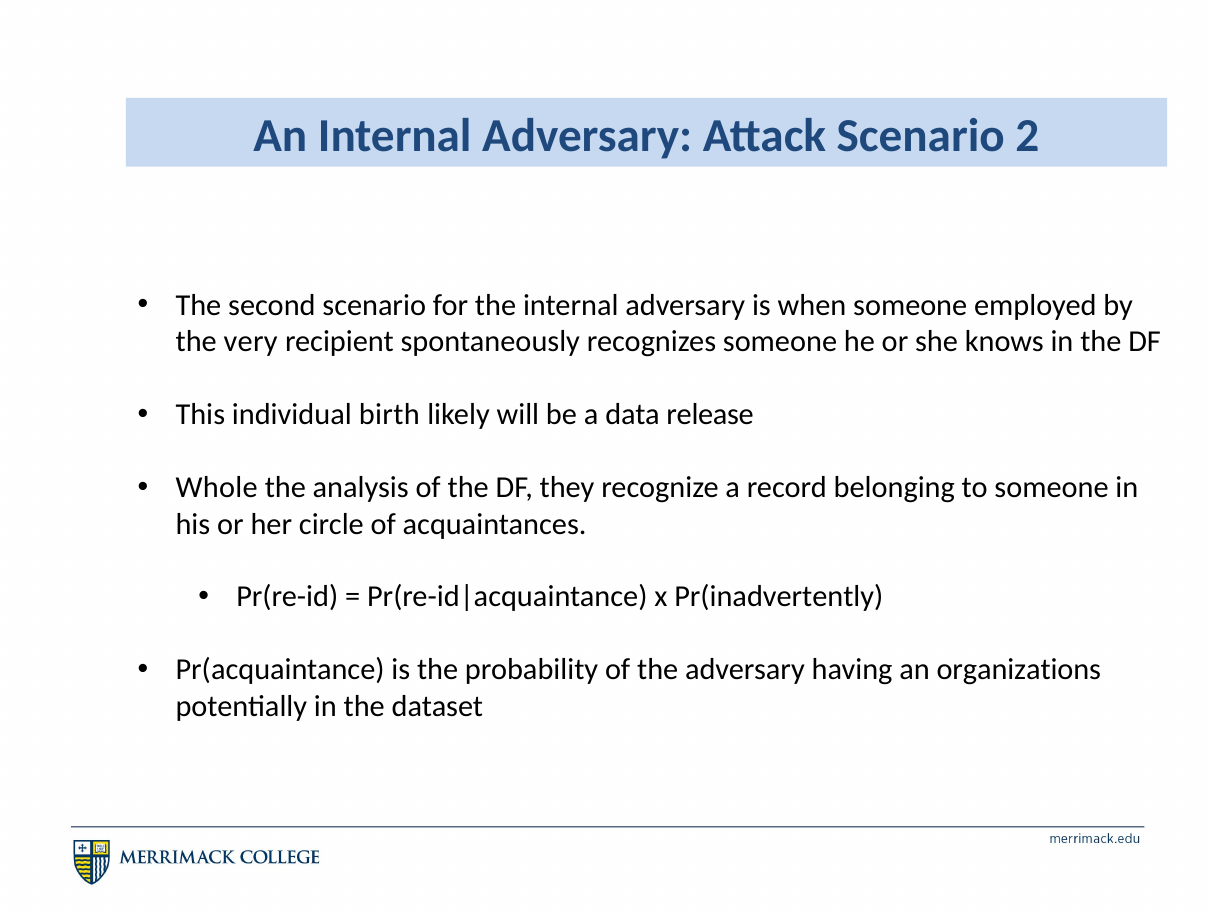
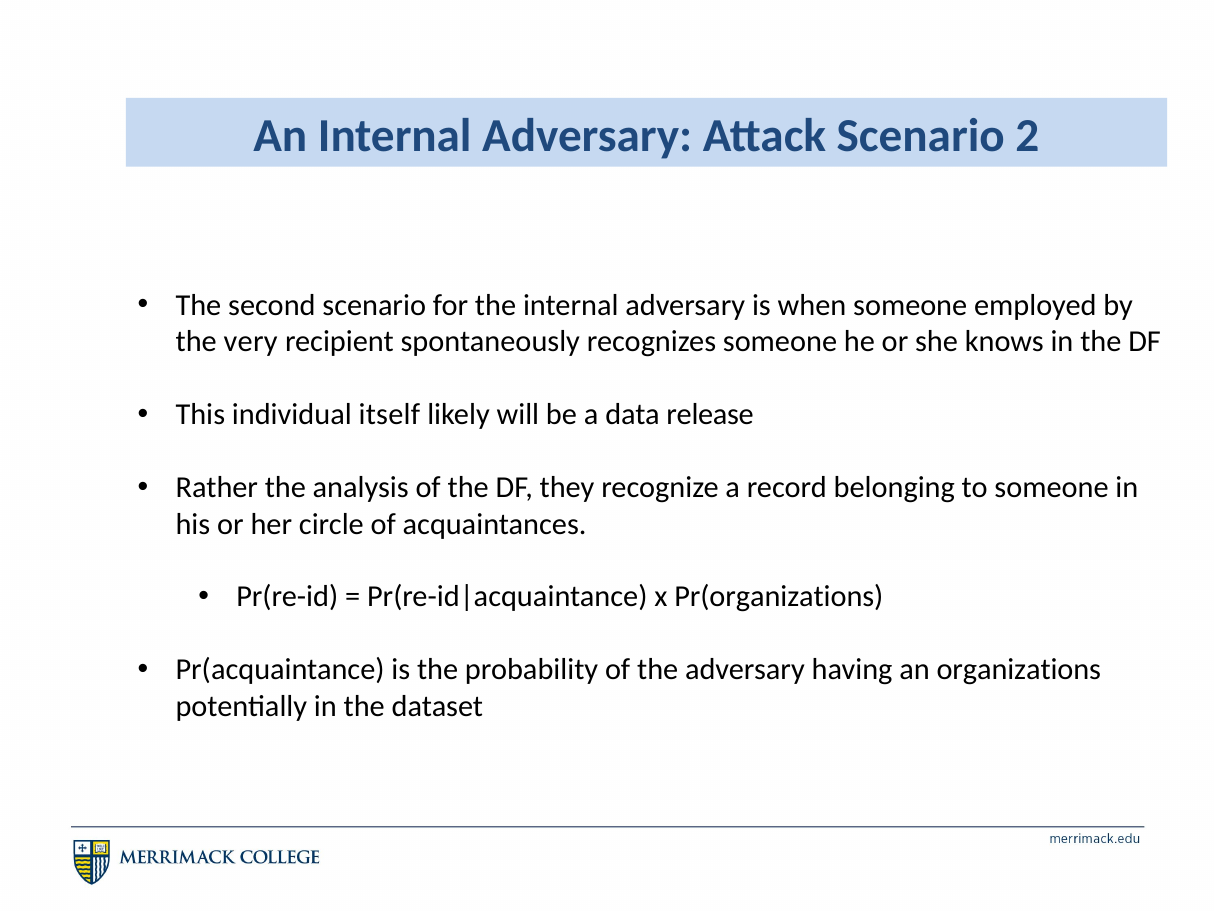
birth: birth -> itself (389, 415)
Whole: Whole -> Rather (217, 487)
Pr(inadvertently: Pr(inadvertently -> Pr(organizations (779, 597)
